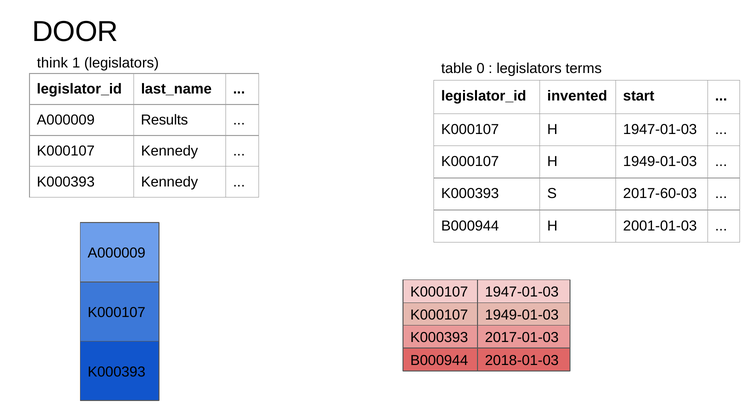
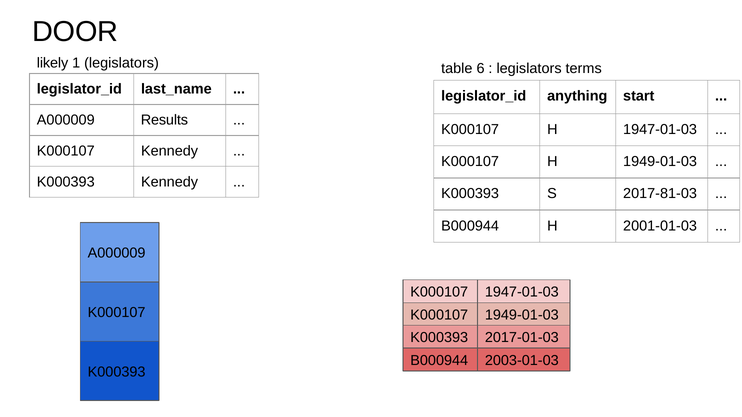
think: think -> likely (53, 63)
0: 0 -> 6 (481, 69)
invented: invented -> anything (577, 96)
2017-60-03: 2017-60-03 -> 2017-81-03 (660, 194)
2018-01-03: 2018-01-03 -> 2003-01-03 (522, 361)
